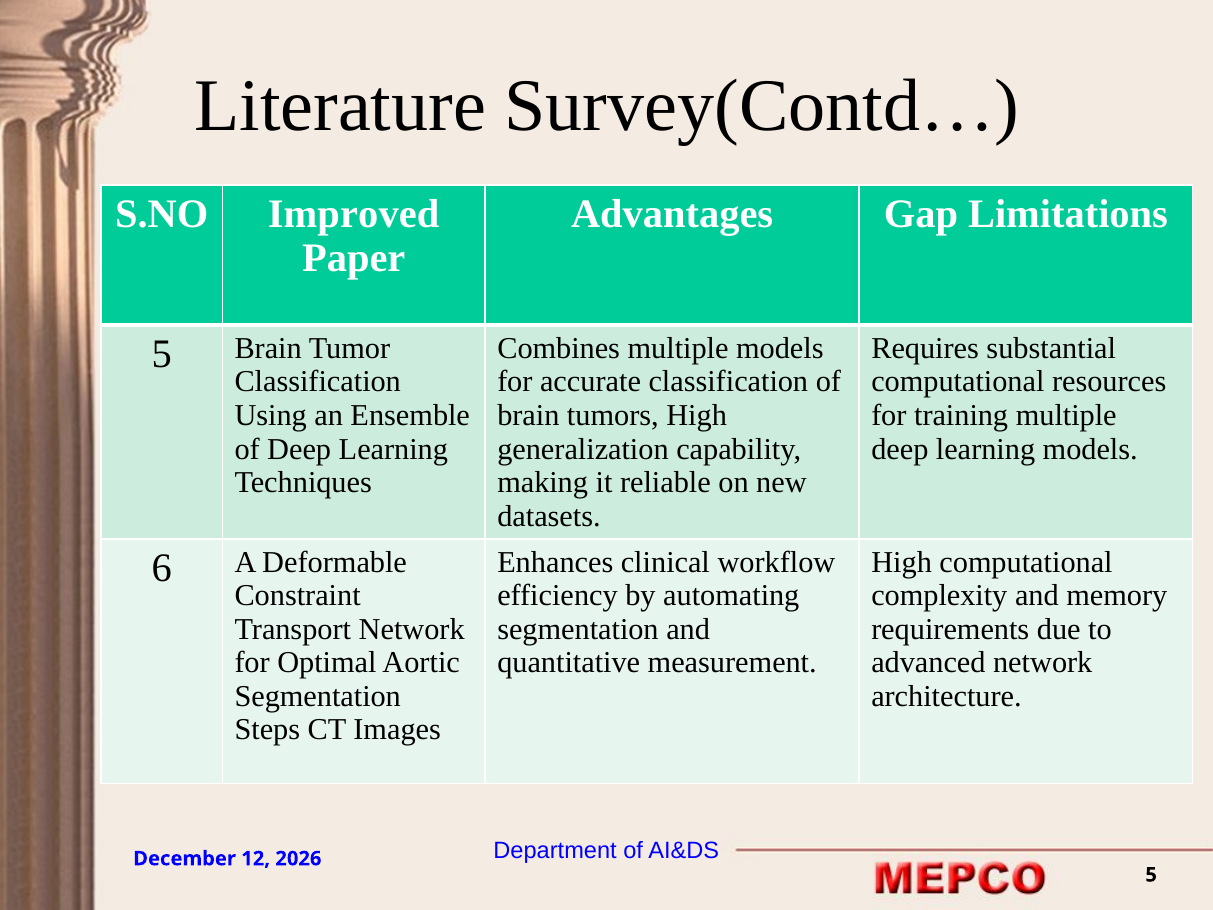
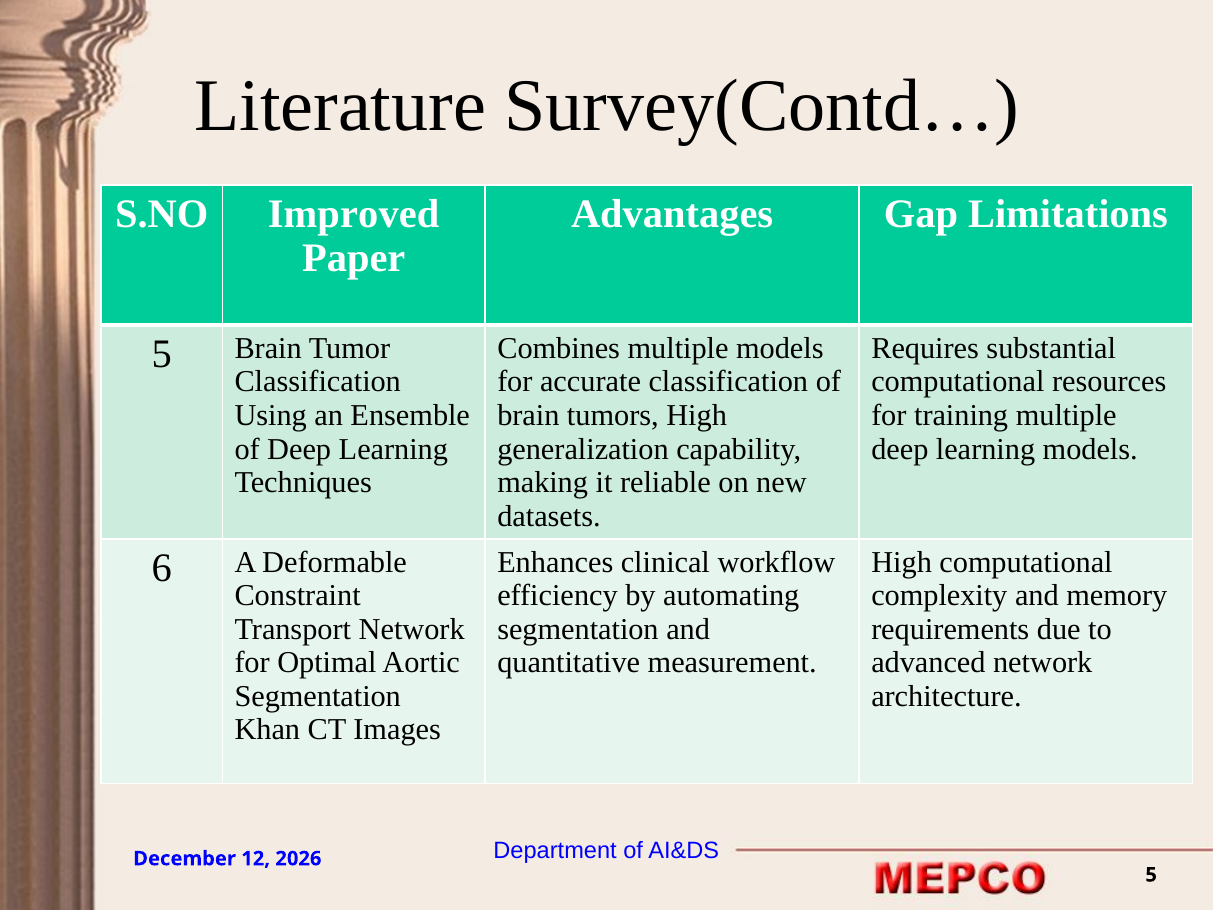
Steps: Steps -> Khan (267, 730)
